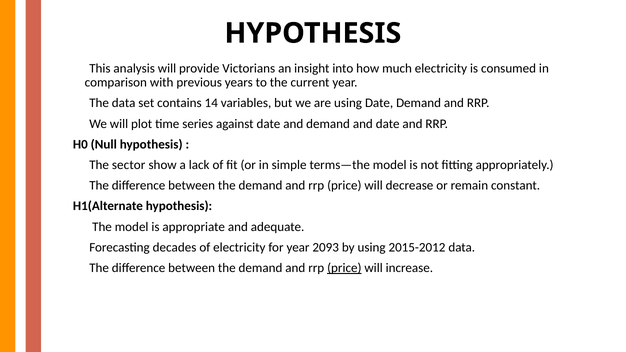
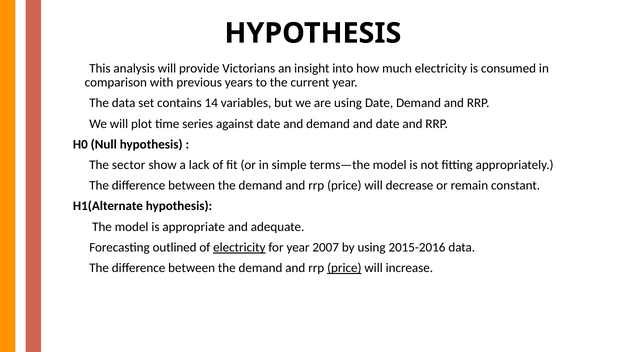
decades: decades -> outlined (175, 247)
electricity underline: none -> present (239, 247)
2093: 2093 -> 2007 (326, 247)
2015-2012: 2015-2012 -> 2015-2016 (417, 247)
